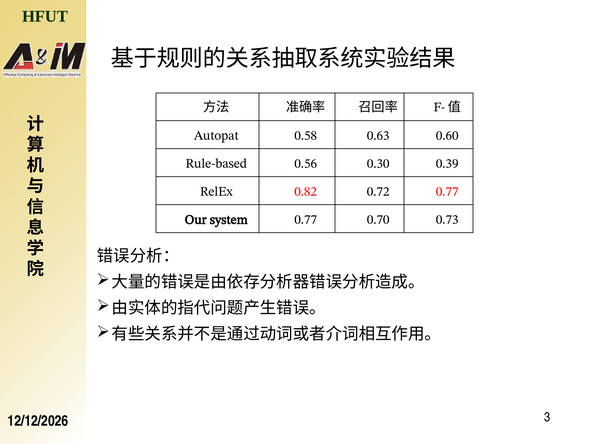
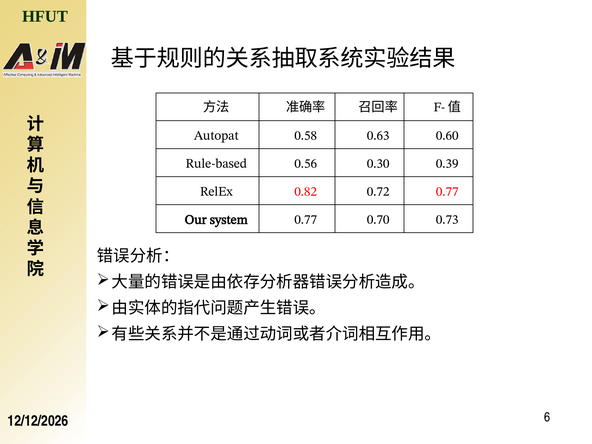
3: 3 -> 6 (547, 417)
